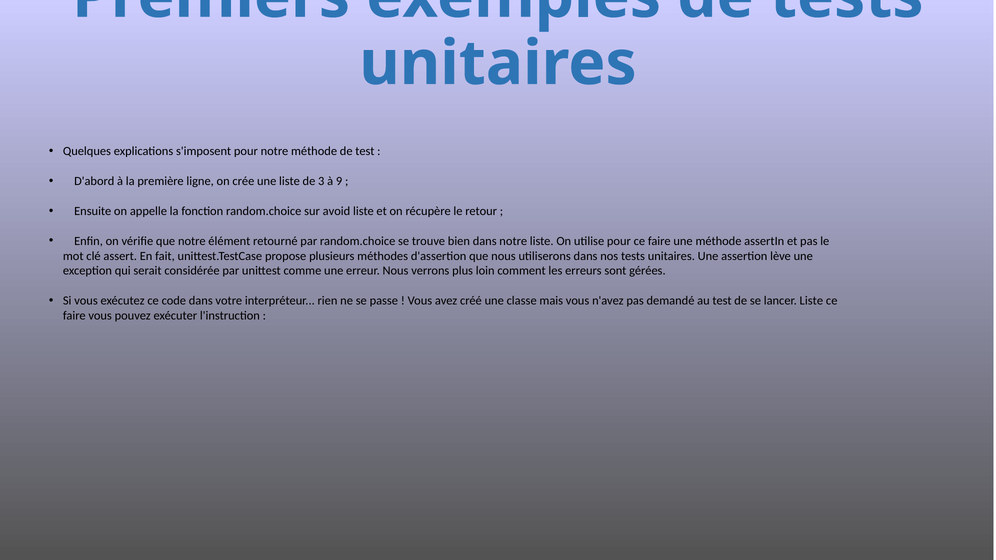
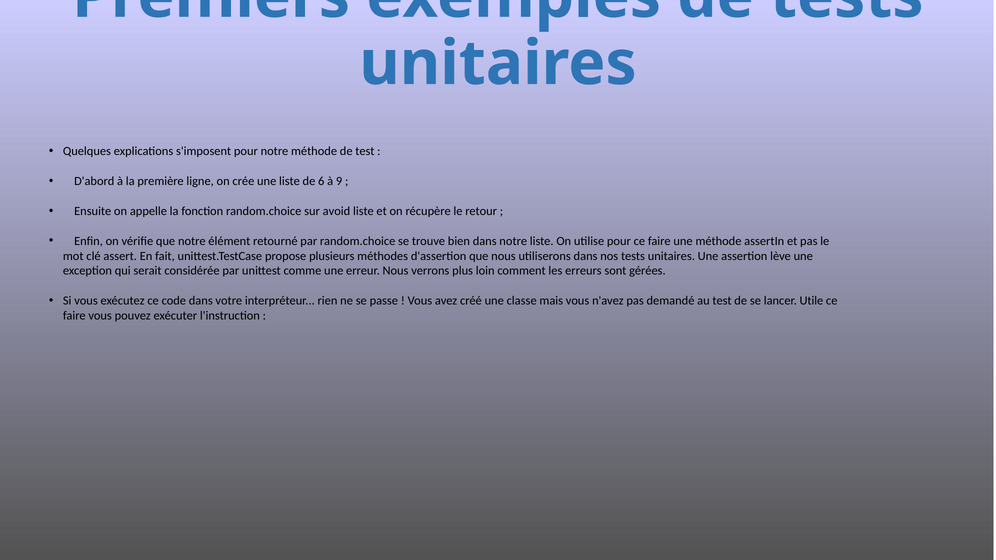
3: 3 -> 6 (321, 181)
lancer Liste: Liste -> Utile (811, 301)
